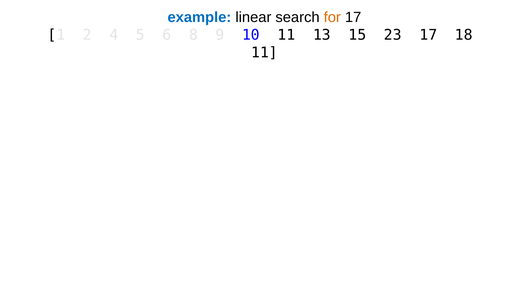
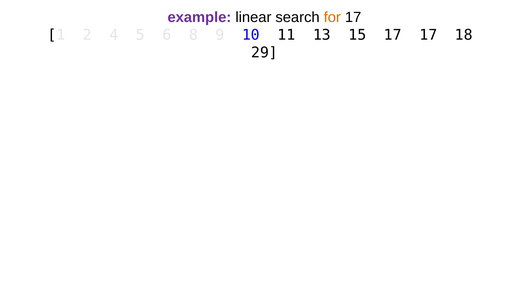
example colour: blue -> purple (199, 17)
15 23: 23 -> 17 (393, 35)
11: 11 -> 29 (265, 53)
